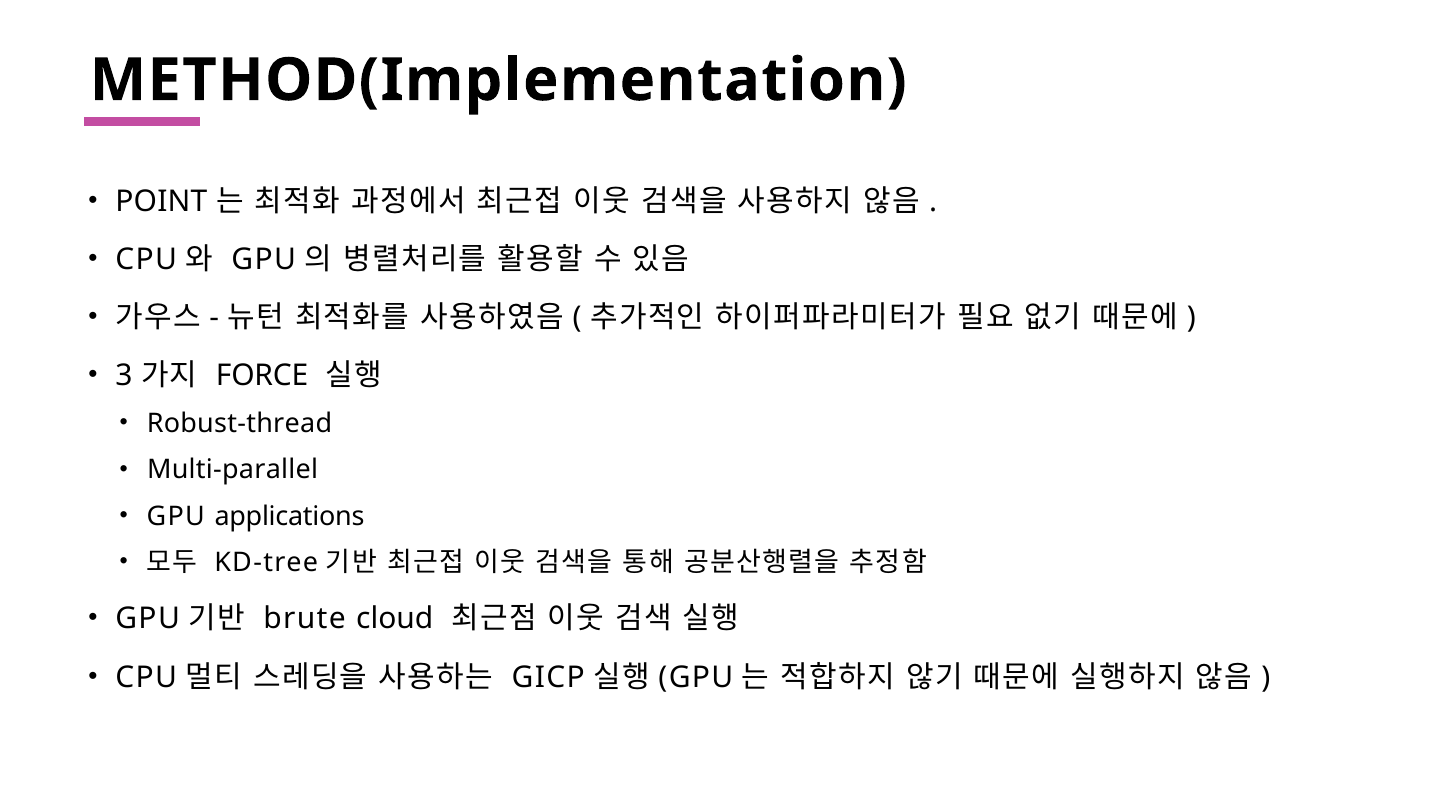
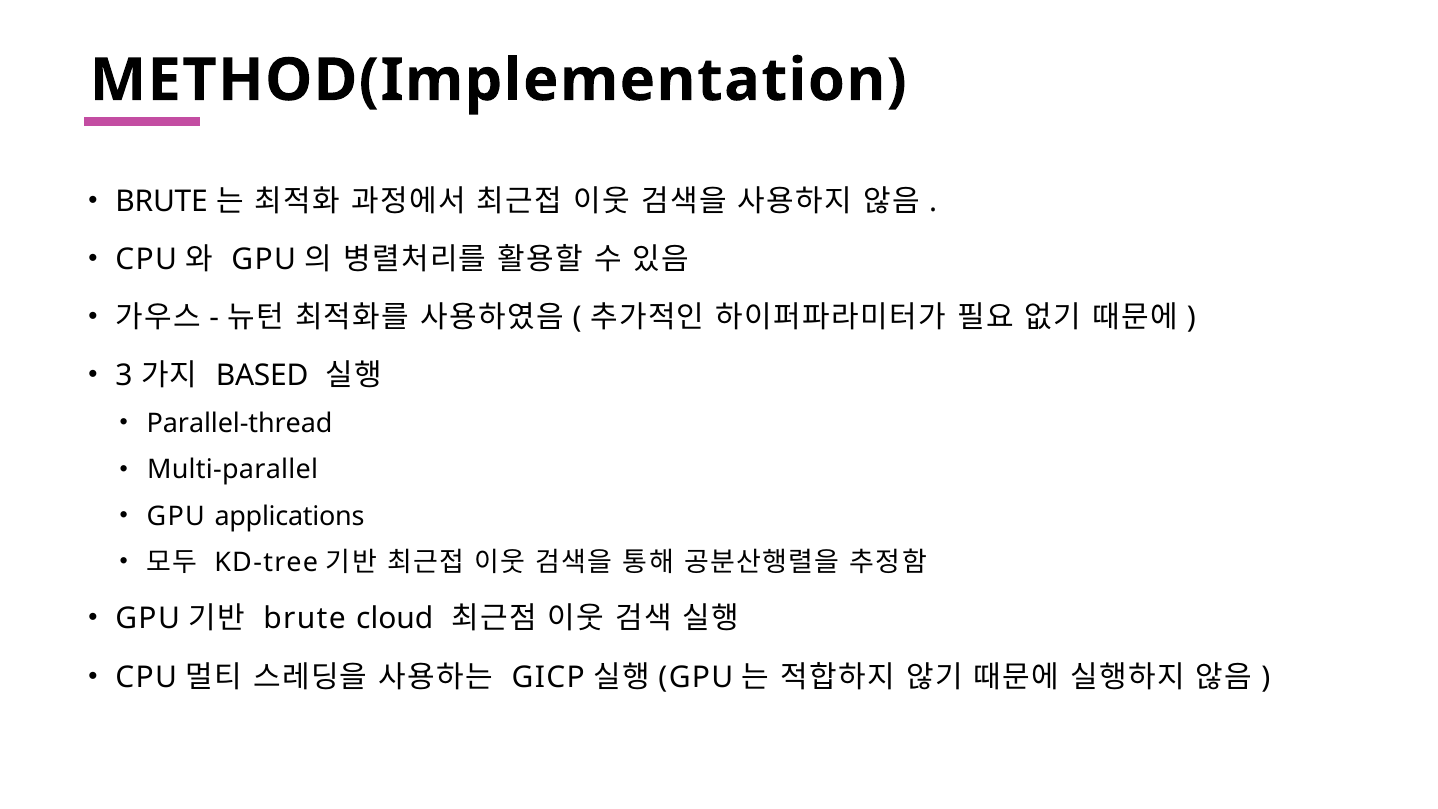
POINT: POINT -> BRUTE (162, 201)
FORCE: FORCE -> BASED (262, 376)
Robust-thread: Robust-thread -> Parallel-thread (240, 424)
